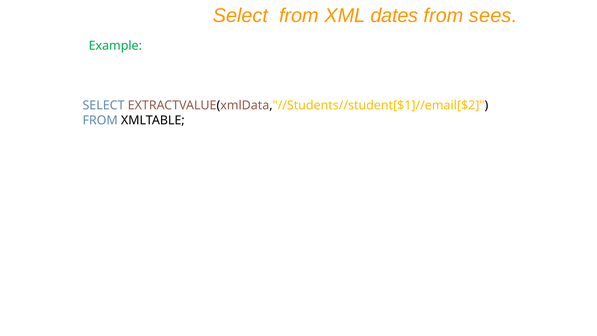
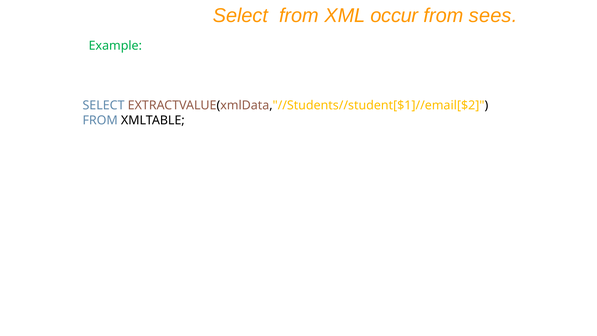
dates: dates -> occur (394, 16)
